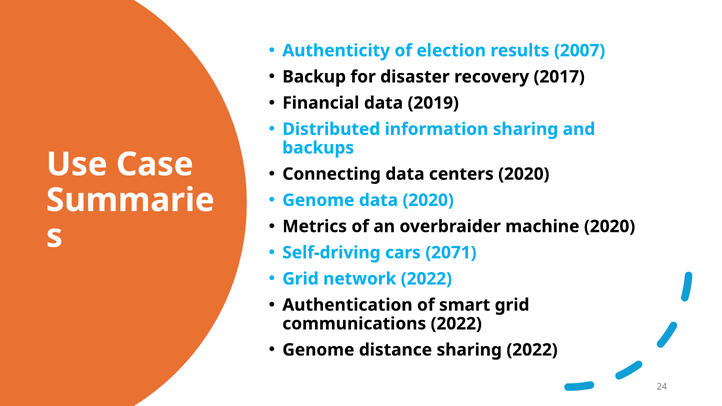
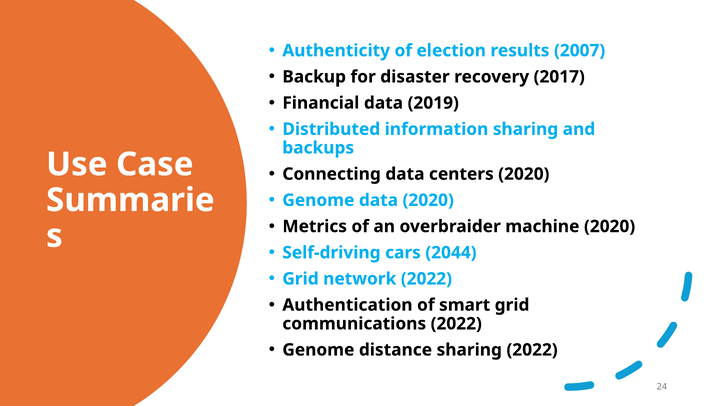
2071: 2071 -> 2044 (451, 253)
